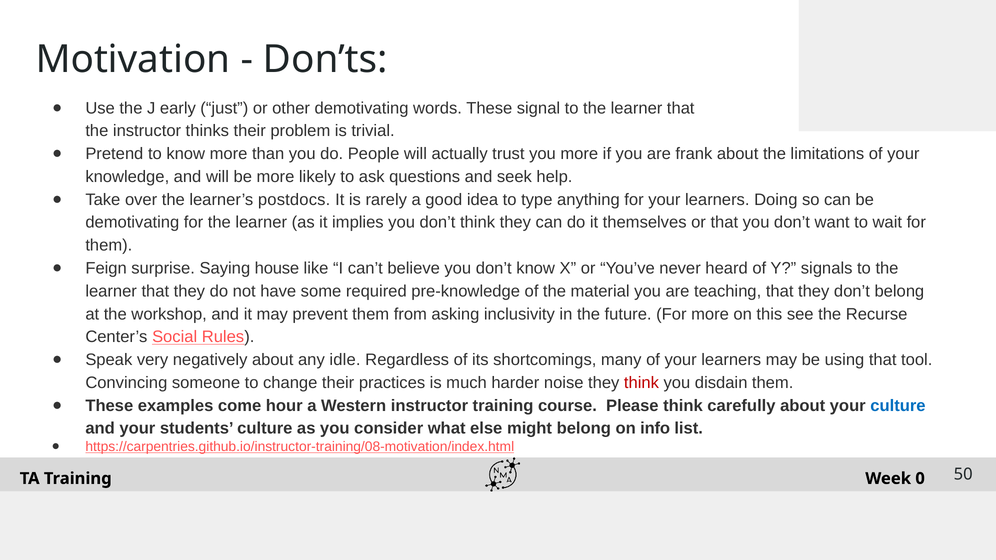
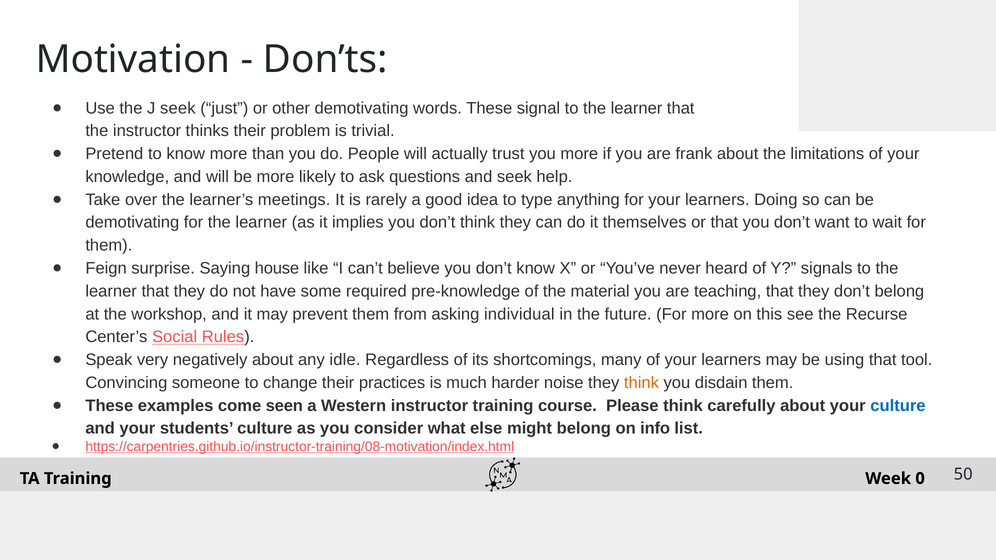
J early: early -> seek (178, 108)
postdocs: postdocs -> meetings (294, 200)
inclusivity: inclusivity -> individual (519, 314)
think colour: red -> orange (641, 383)
hour: hour -> seen (284, 406)
